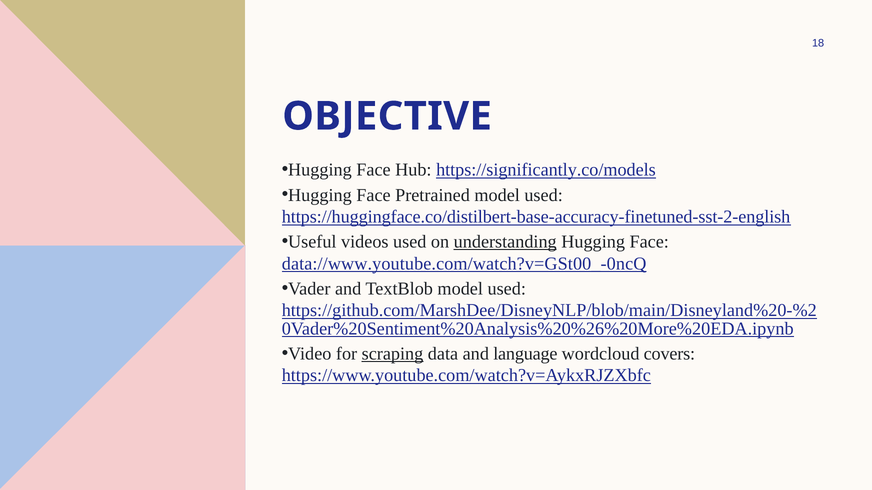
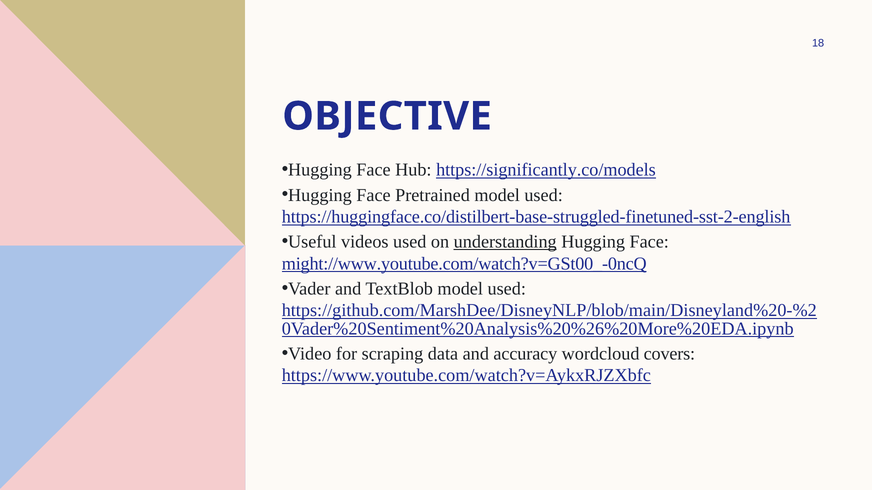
https://huggingface.co/distilbert-base-accuracy-finetuned-sst-2-english: https://huggingface.co/distilbert-base-accuracy-finetuned-sst-2-english -> https://huggingface.co/distilbert-base-struggled-finetuned-sst-2-english (536, 217)
data://www.youtube.com/watch?v=GSt00_-0ncQ: data://www.youtube.com/watch?v=GSt00_-0ncQ -> might://www.youtube.com/watch?v=GSt00_-0ncQ (464, 264)
scraping underline: present -> none (393, 354)
language: language -> accuracy (525, 354)
